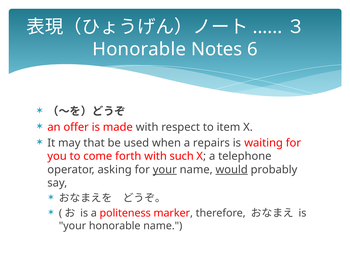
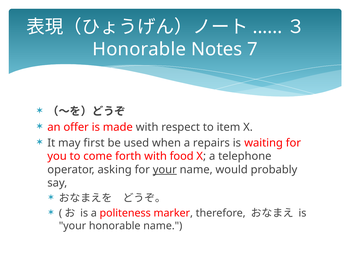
6: 6 -> 7 (252, 49)
that: that -> first (94, 143)
such: such -> food (182, 157)
would underline: present -> none (232, 170)
